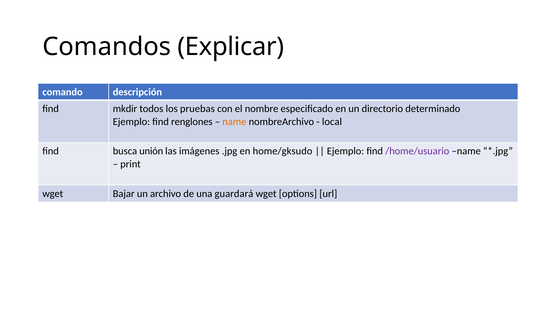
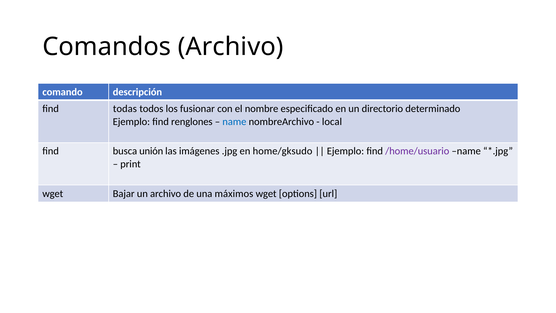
Comandos Explicar: Explicar -> Archivo (231, 47)
mkdir: mkdir -> todas (125, 109)
pruebas: pruebas -> fusionar (197, 109)
name colour: orange -> blue (234, 121)
guardará: guardará -> máximos (234, 193)
